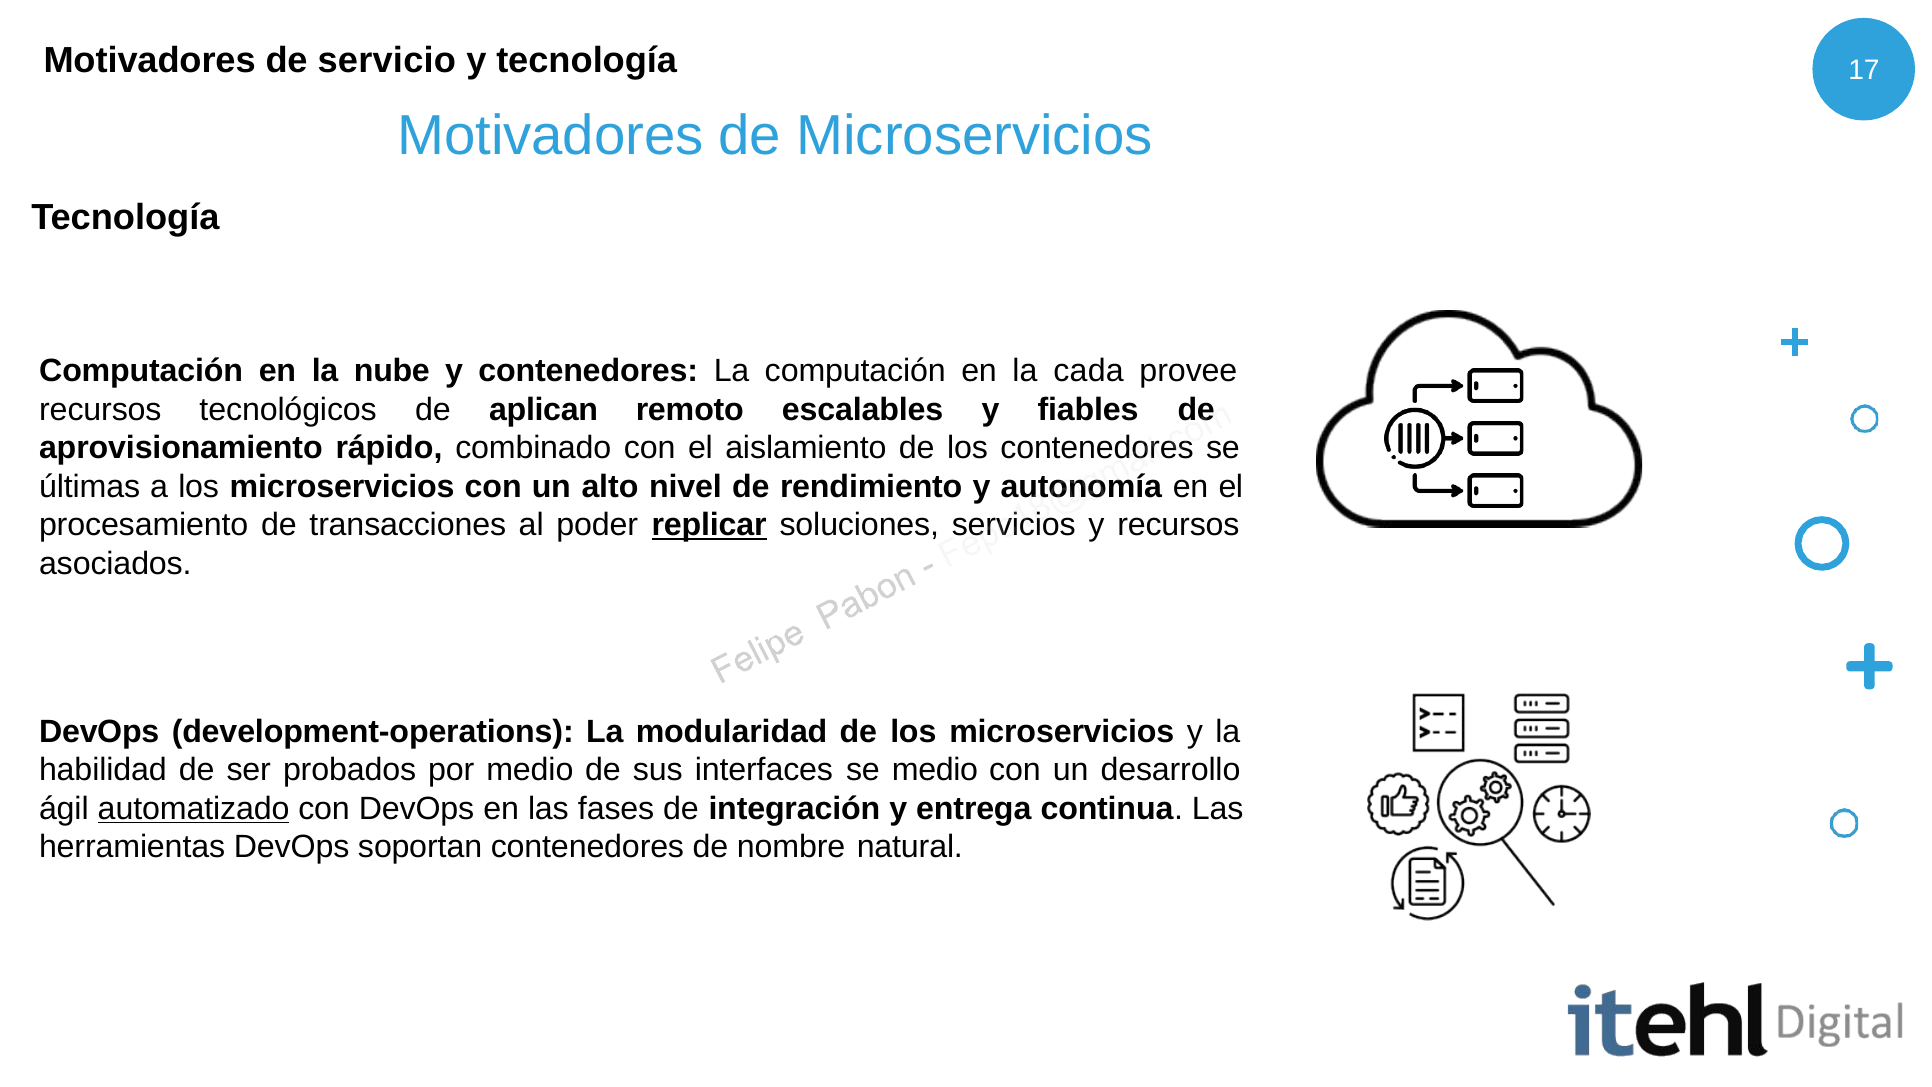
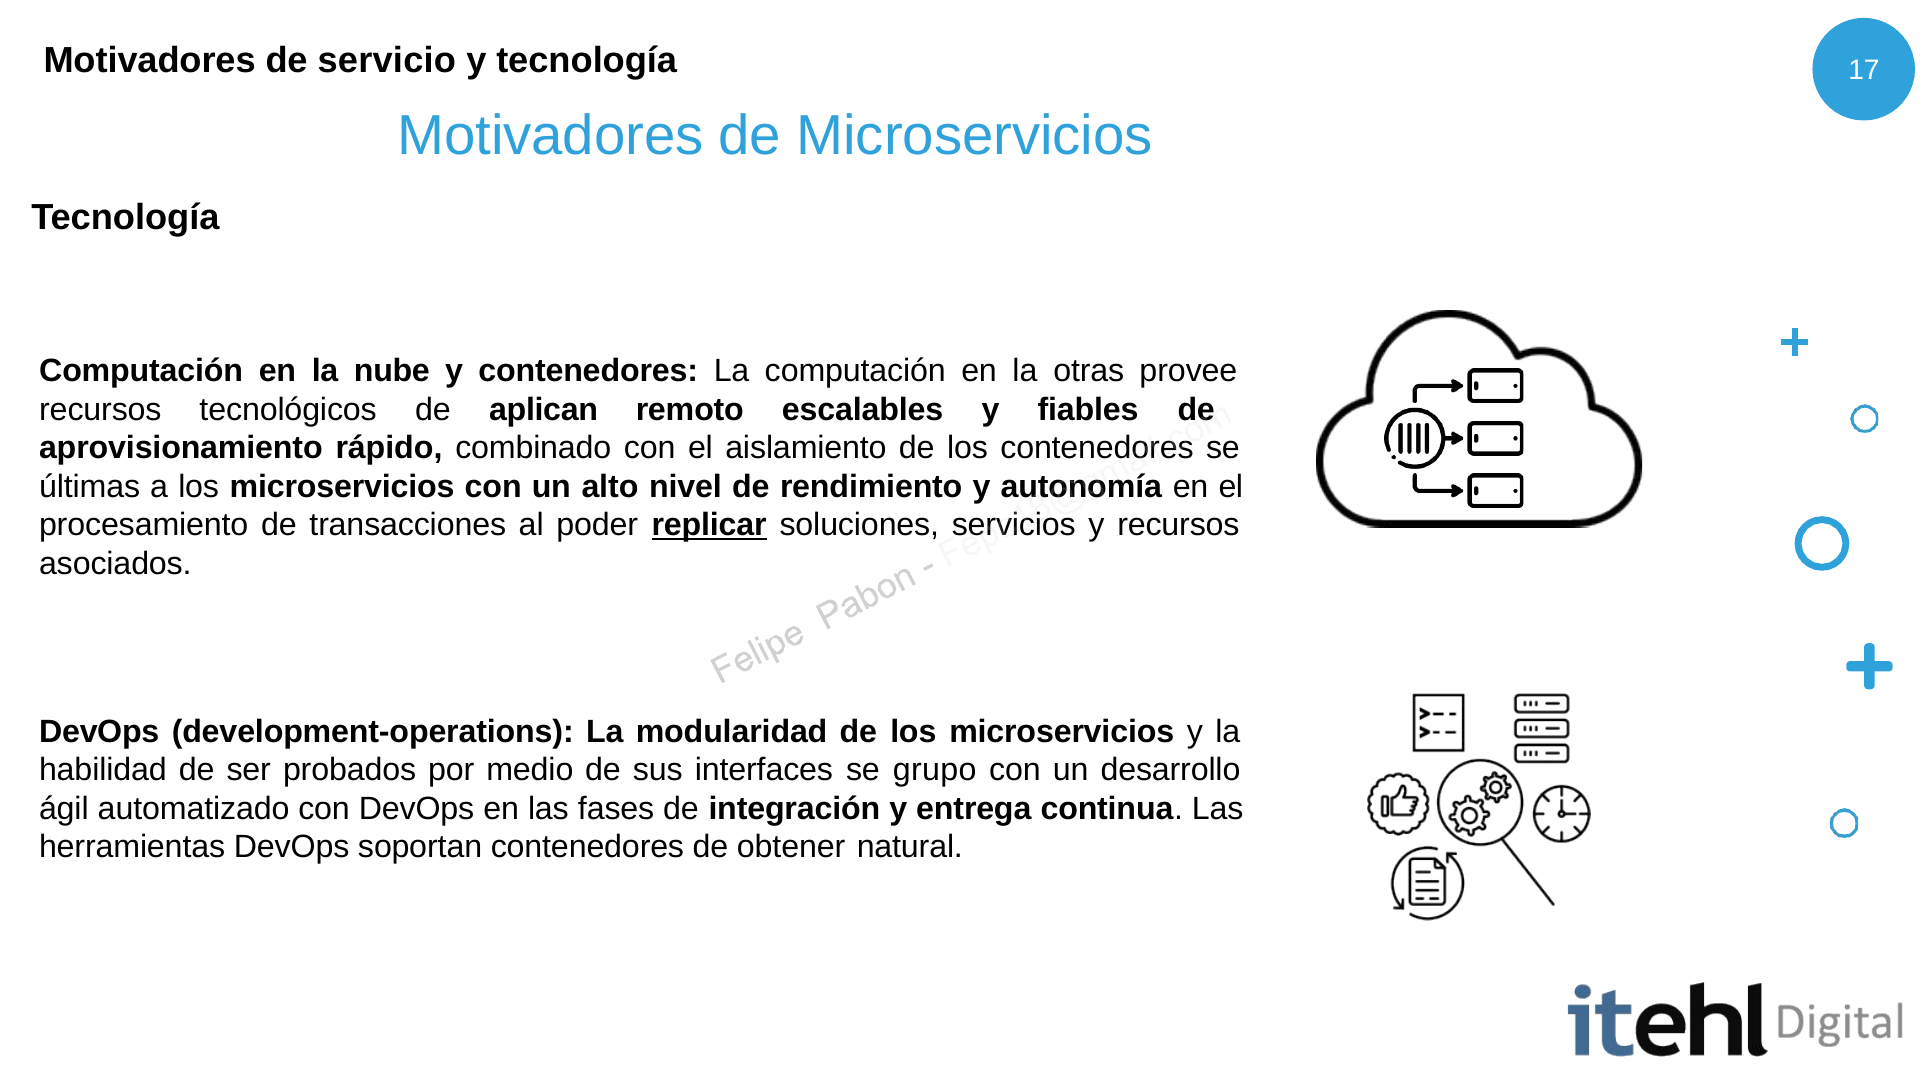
cada: cada -> otras (1089, 371)
se medio: medio -> grupo (935, 770)
automatizado underline: present -> none (194, 808)
nombre: nombre -> obtener (791, 847)
